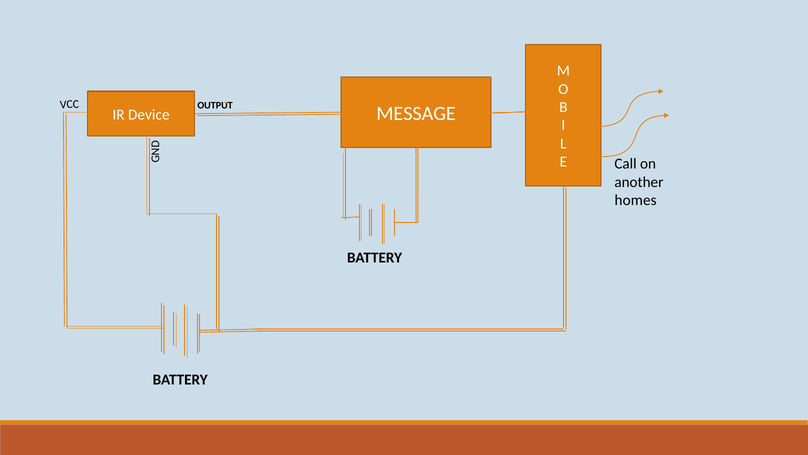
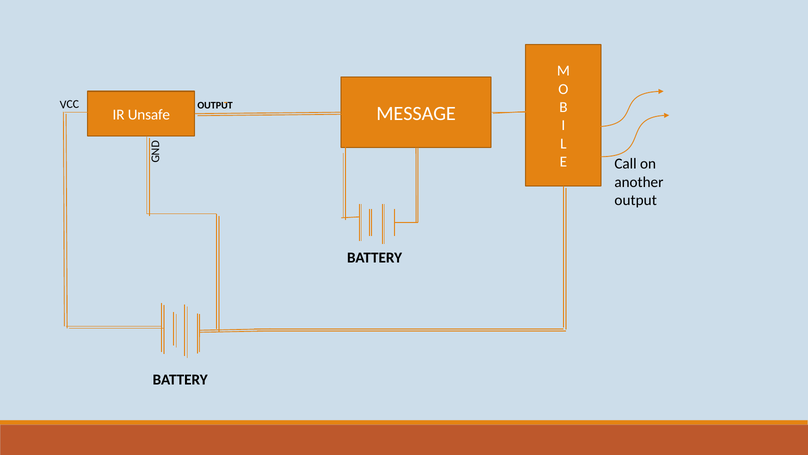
Device: Device -> Unsafe (149, 115)
homes: homes -> output (636, 200)
